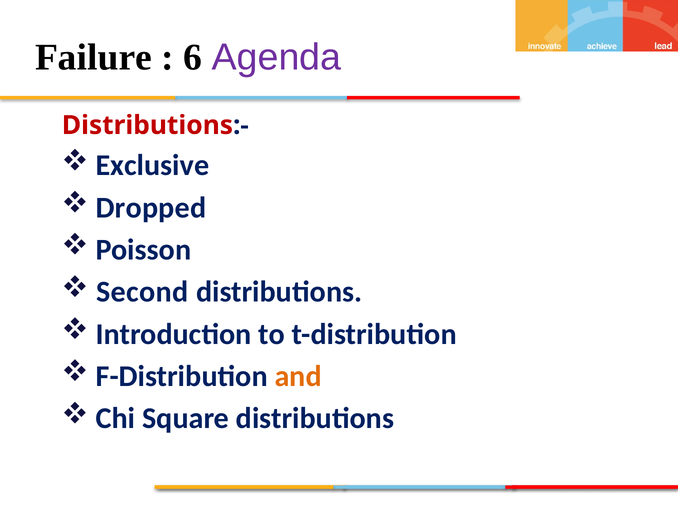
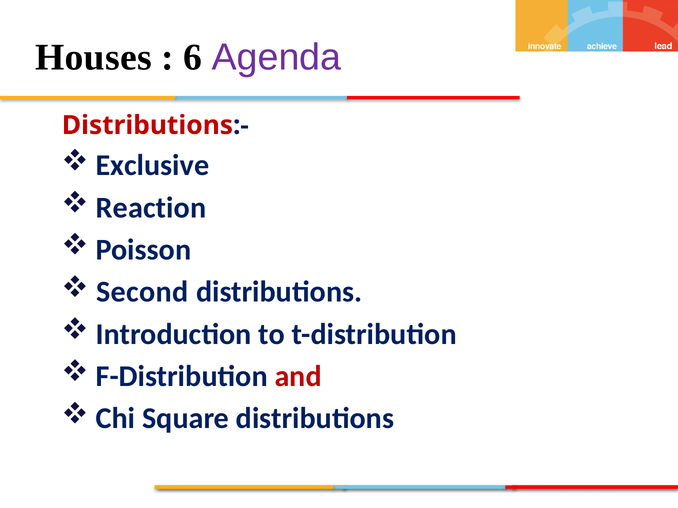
Failure: Failure -> Houses (93, 57)
Dropped: Dropped -> Reaction (151, 208)
and colour: orange -> red (298, 377)
